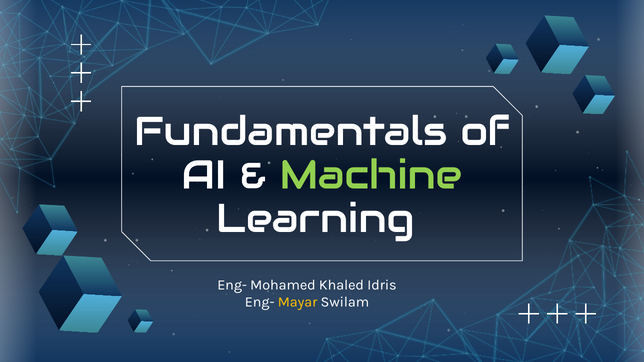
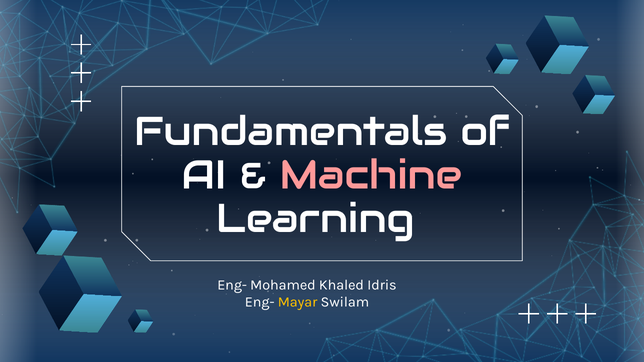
Machine colour: light green -> pink (371, 176)
